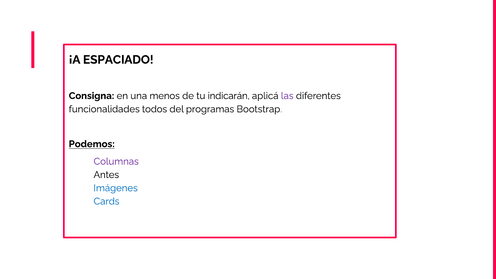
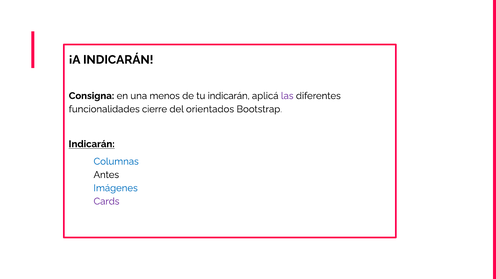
¡A ESPACIADO: ESPACIADO -> INDICARÁN (118, 60)
todos: todos -> cierre (155, 109)
programas: programas -> orientados (210, 109)
Podemos: Podemos -> Indicarán (92, 144)
Columnas colour: purple -> blue (116, 161)
Cards colour: blue -> purple (106, 201)
